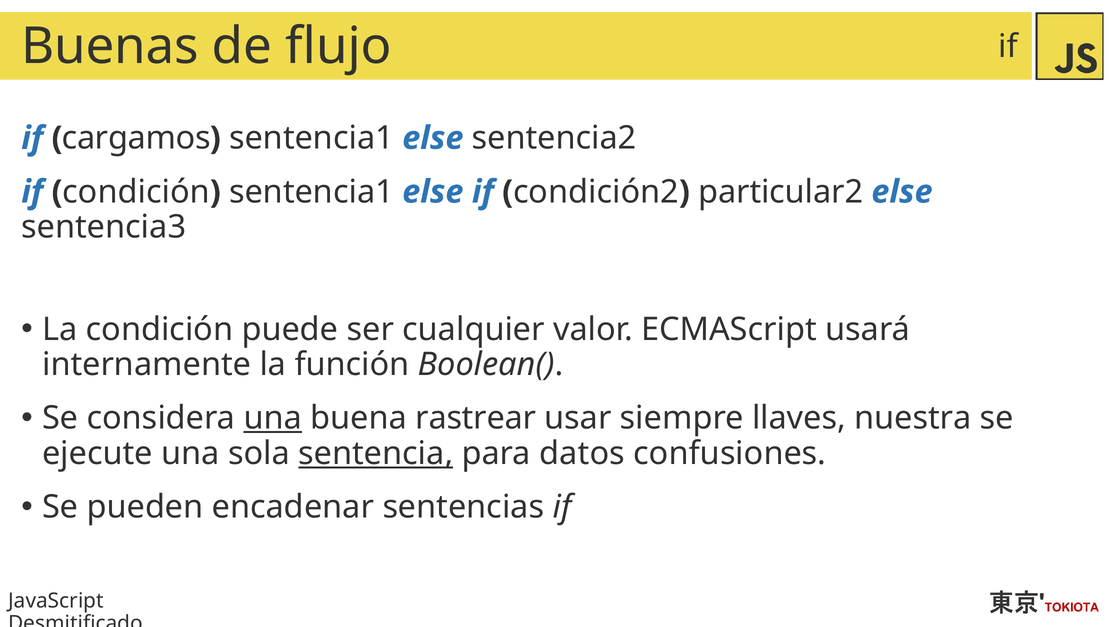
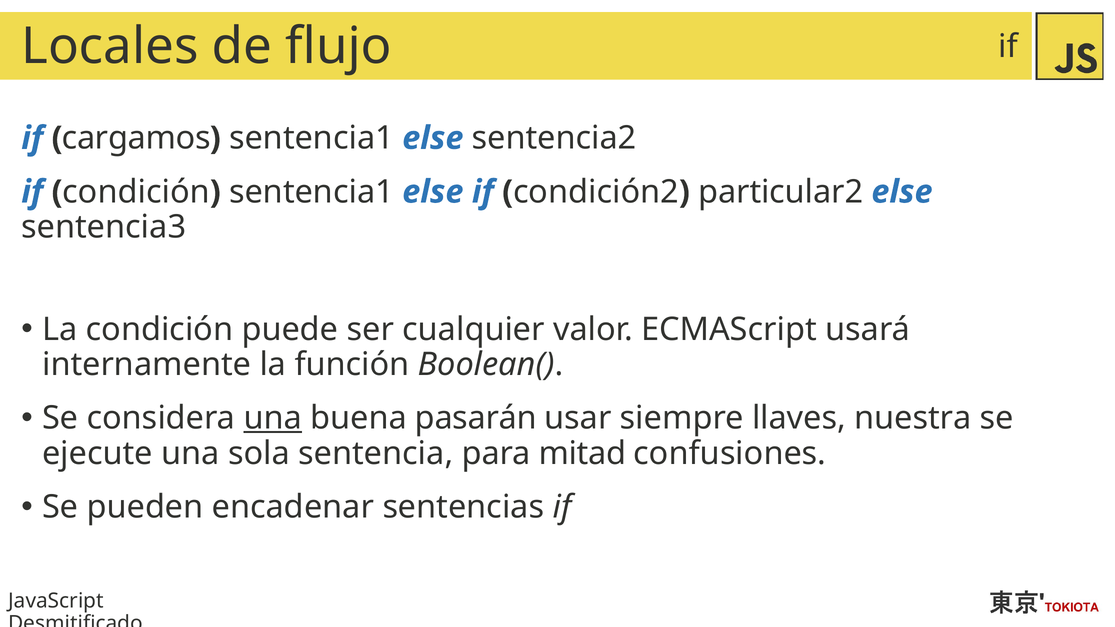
Buenas: Buenas -> Locales (110, 47)
rastrear: rastrear -> pasarán (476, 418)
sentencia underline: present -> none (376, 453)
datos: datos -> mitad (582, 453)
